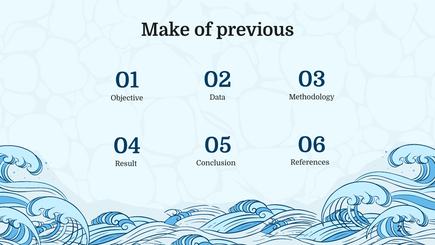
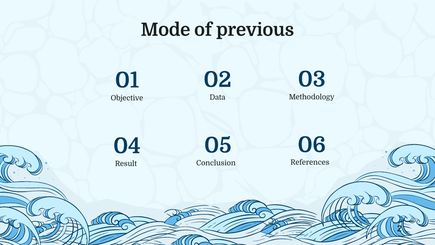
Make: Make -> Mode (165, 30)
